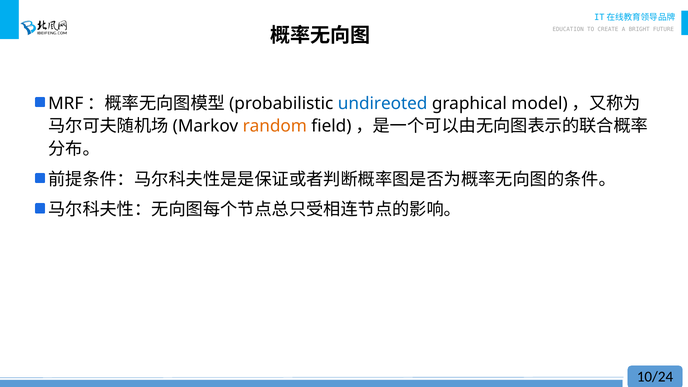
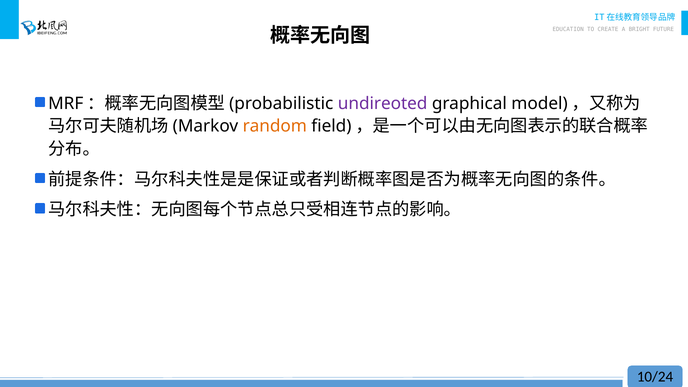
undireoted colour: blue -> purple (383, 103)
